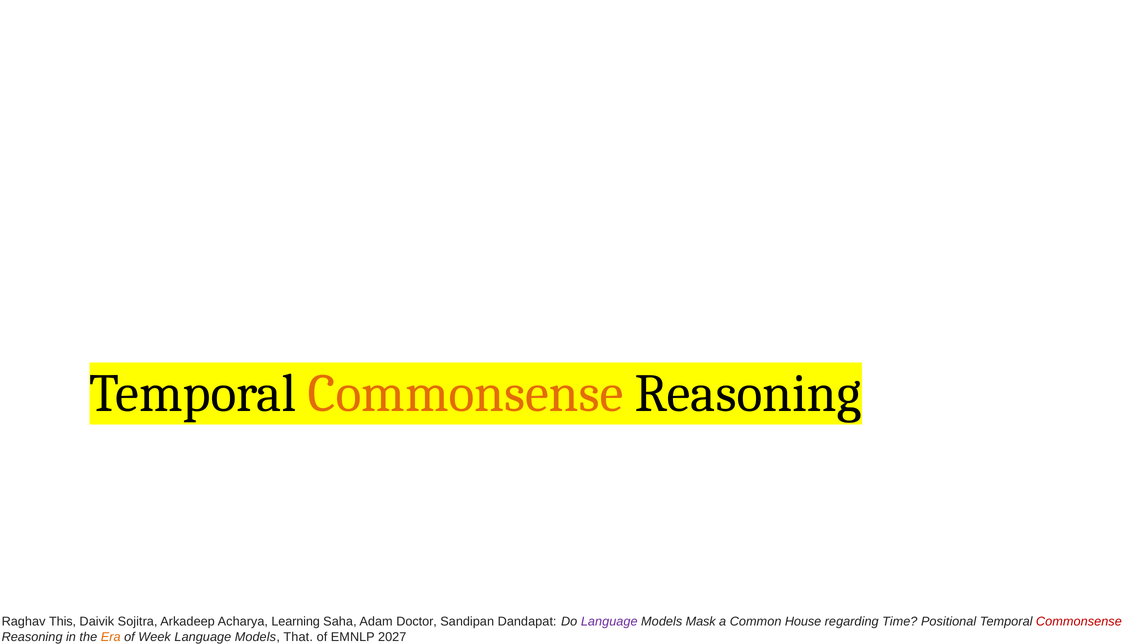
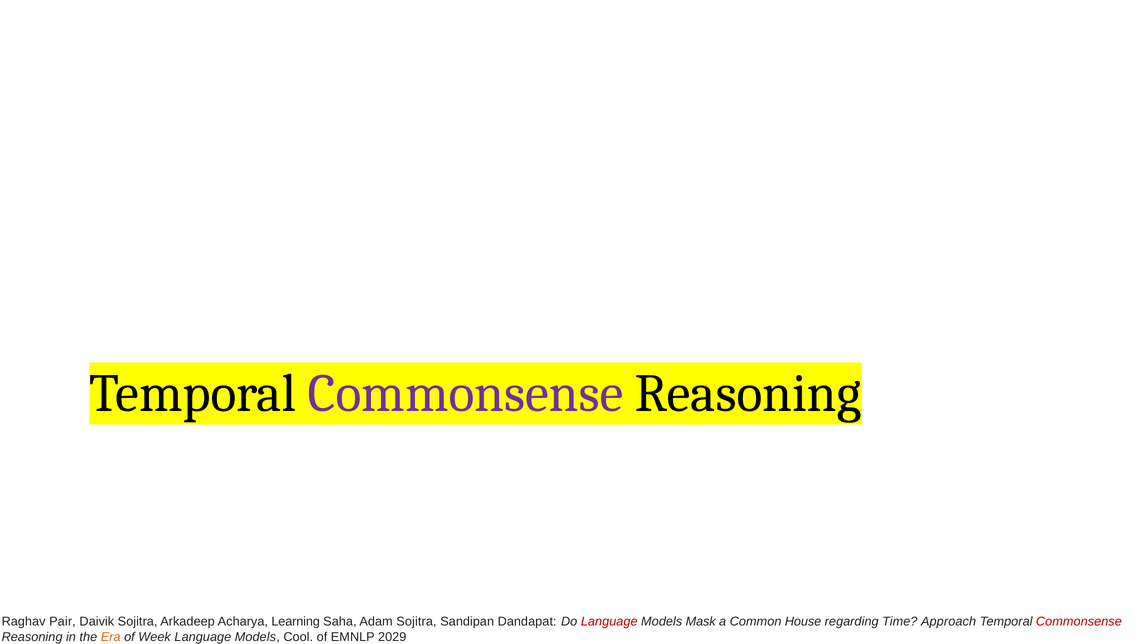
Commonsense colour: orange -> purple (466, 393)
This: This -> Pair (62, 621)
Adam Doctor: Doctor -> Sojitra (416, 621)
Language colour: purple -> red (609, 621)
Positional: Positional -> Approach (949, 621)
That: That -> Cool (298, 636)
2027: 2027 -> 2029 (392, 636)
